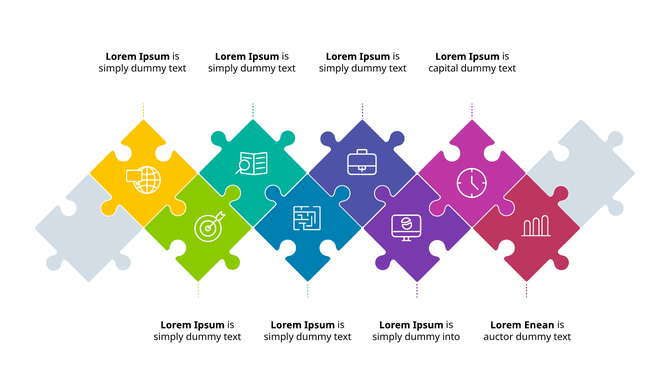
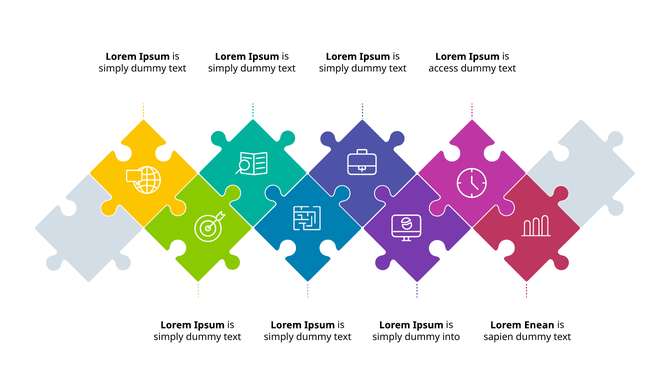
capital: capital -> access (443, 68)
auctor: auctor -> sapien (498, 337)
